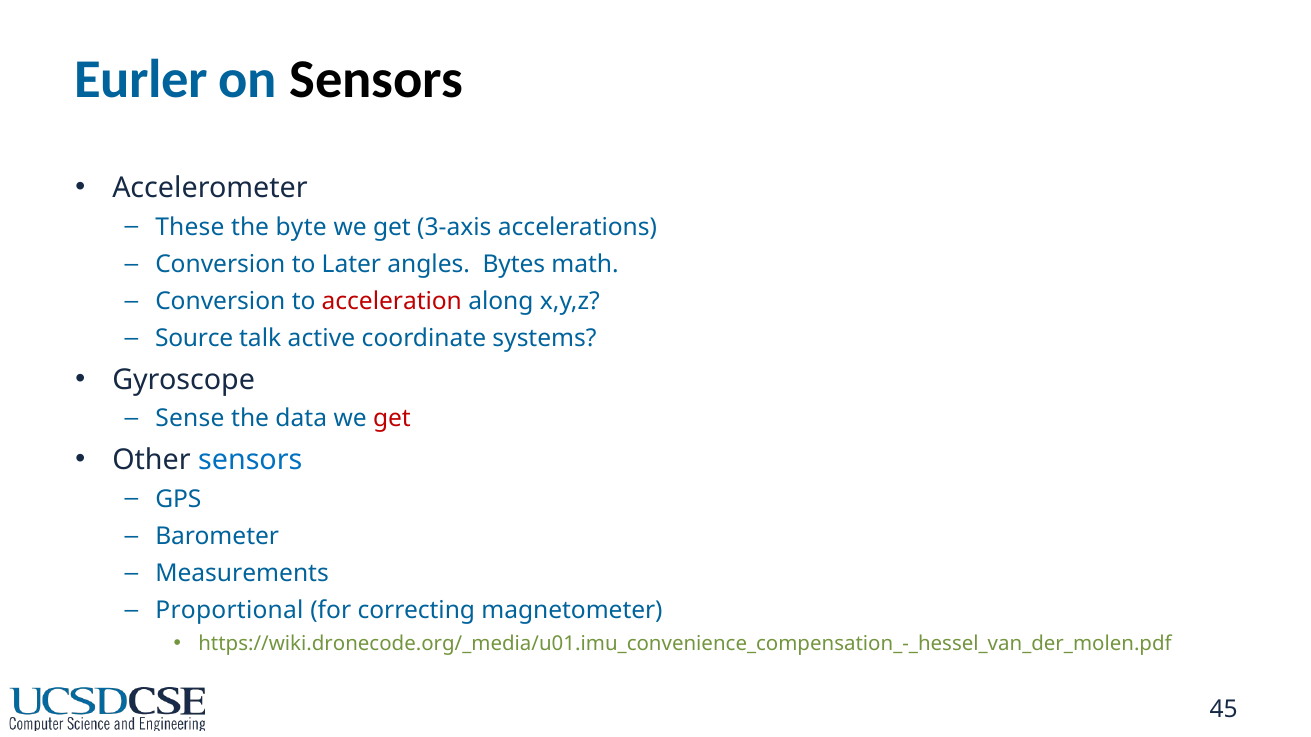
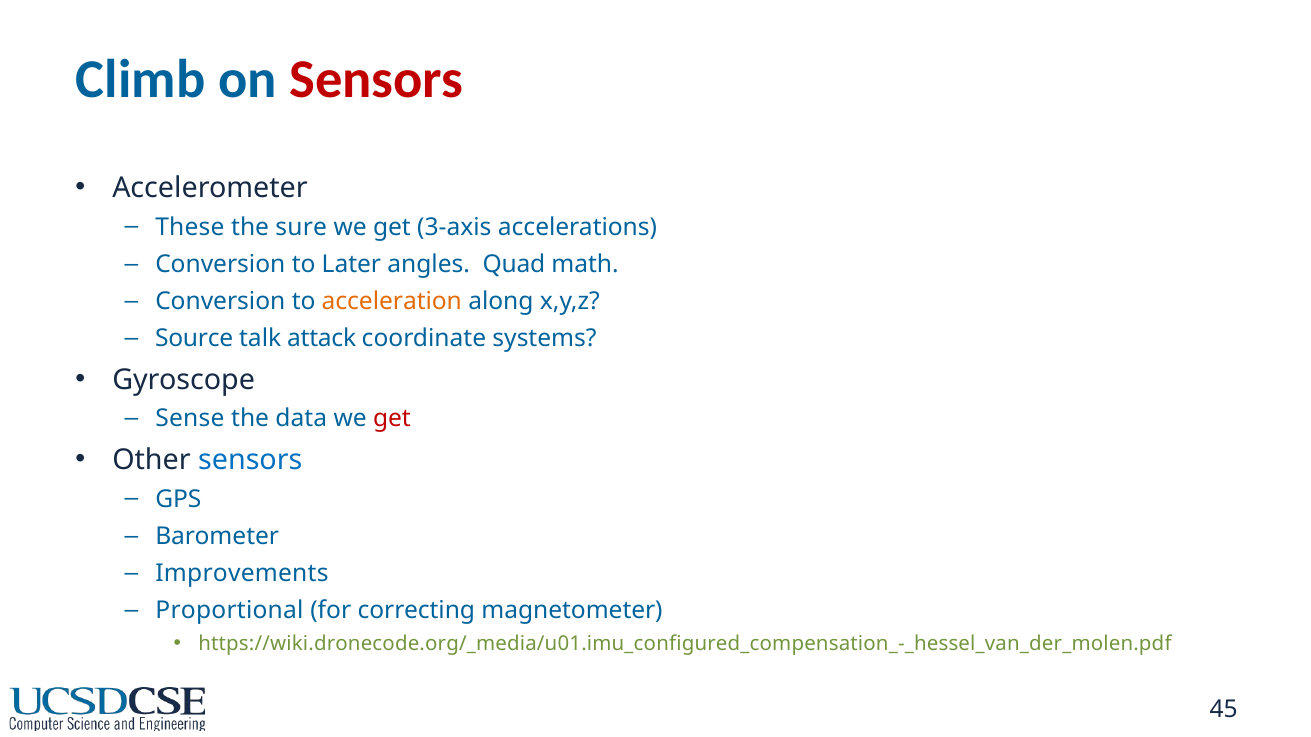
Eurler: Eurler -> Climb (141, 80)
Sensors colour: black -> red (377, 80)
byte: byte -> sure (301, 227)
Bytes: Bytes -> Quad (514, 264)
acceleration colour: red -> orange (392, 302)
active: active -> attack (322, 339)
Measurements: Measurements -> Improvements (242, 574)
https://wiki.dronecode.org/_media/u01.imu_convenience_compensation_-_hessel_van_der_molen.pdf: https://wiki.dronecode.org/_media/u01.imu_convenience_compensation_-_hessel_van_der_molen.pdf -> https://wiki.dronecode.org/_media/u01.imu_configured_compensation_-_hessel_van_der_molen.pdf (685, 644)
